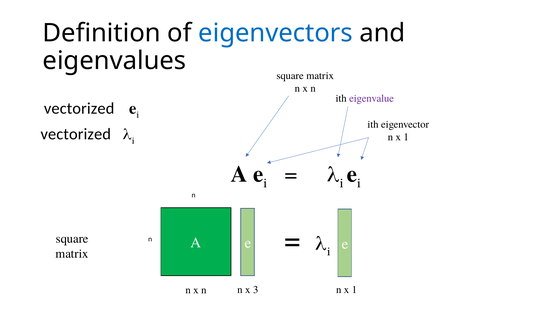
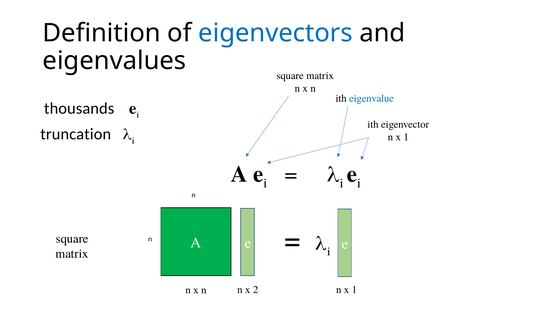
eigenvalue colour: purple -> blue (372, 99)
vectorized: vectorized -> thousands (79, 109)
vectorized: vectorized -> truncation (76, 134)
3: 3 -> 2 (256, 290)
